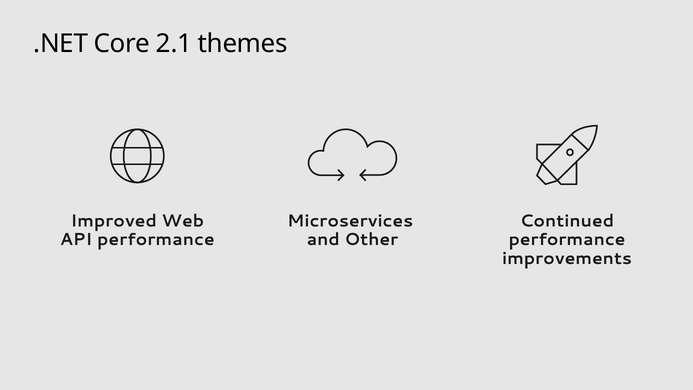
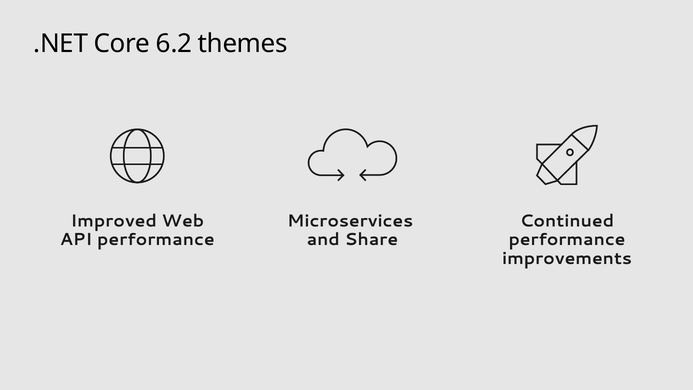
2.1: 2.1 -> 6.2 (174, 43)
Other: Other -> Share (371, 240)
